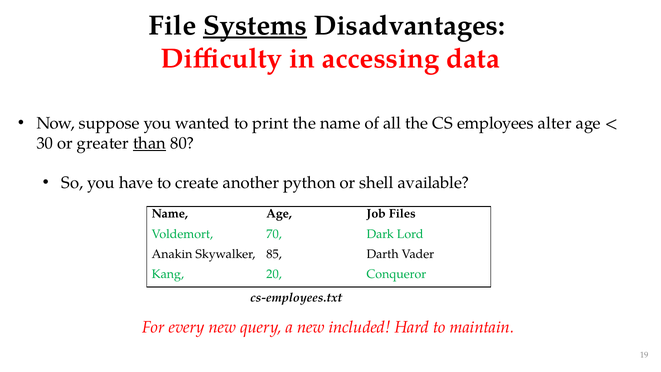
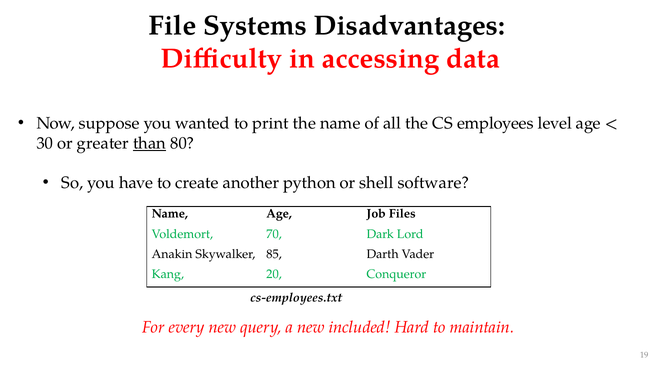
Systems underline: present -> none (255, 26)
alter: alter -> level (555, 123)
available: available -> software (433, 183)
